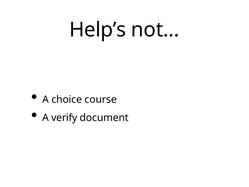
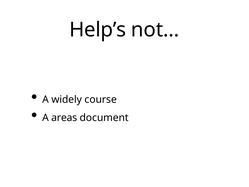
choice: choice -> widely (67, 99)
verify: verify -> areas (64, 117)
